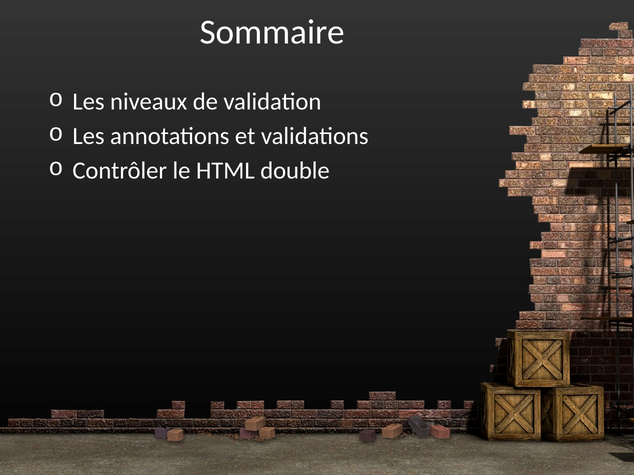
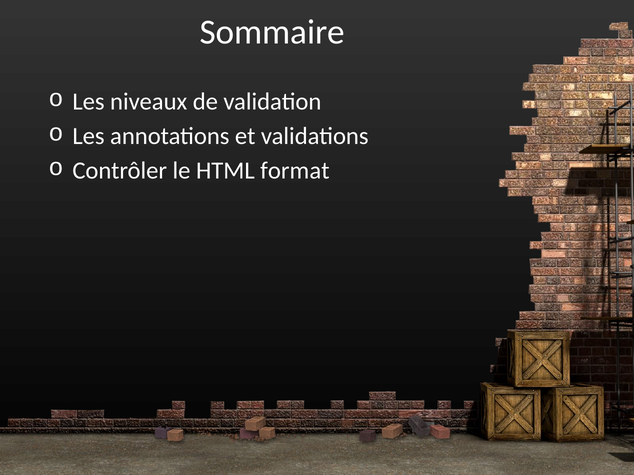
double: double -> format (295, 171)
